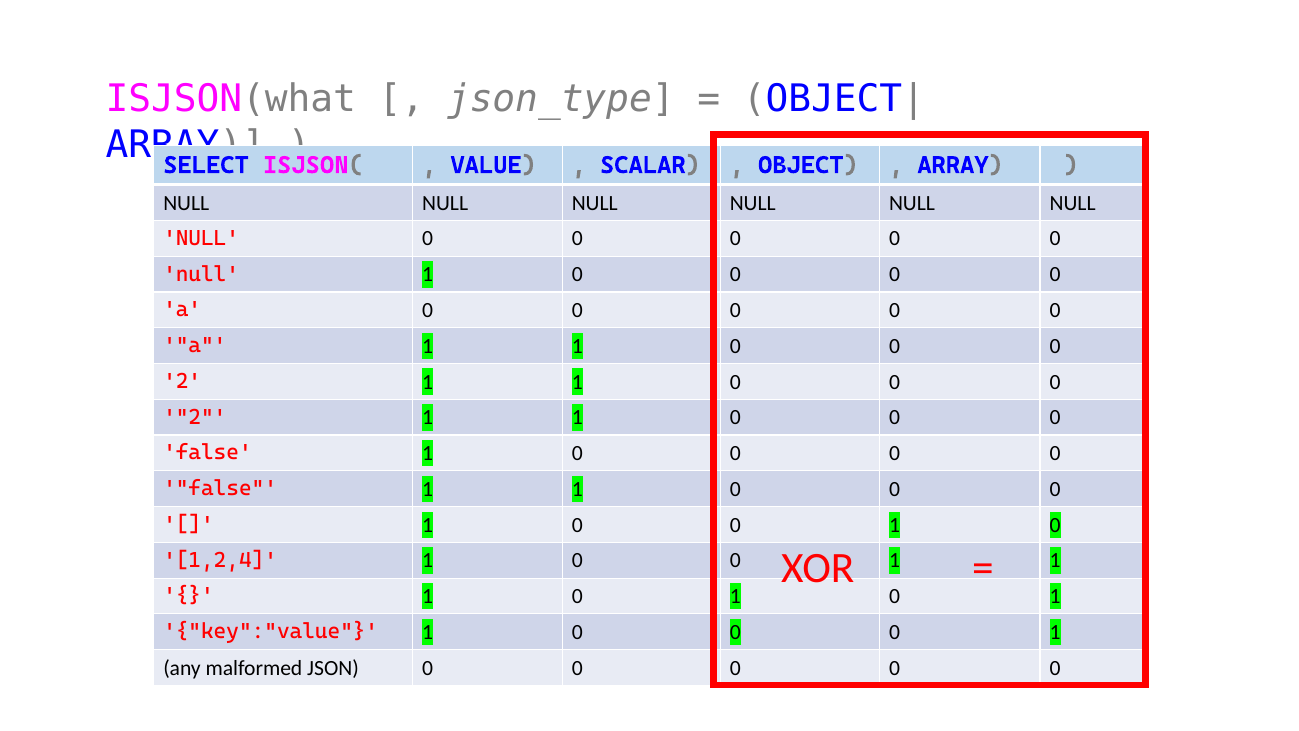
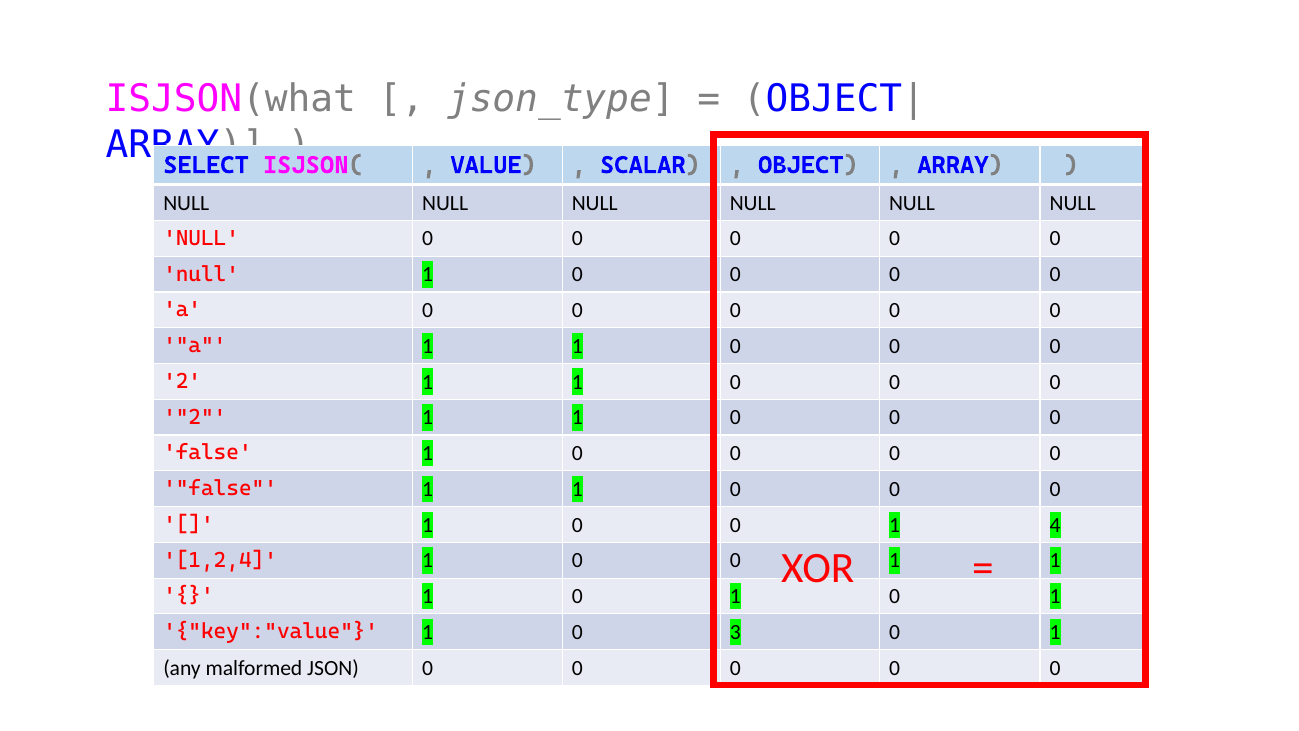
0 0 1 0: 0 -> 4 (1055, 525)
key":"value 1 0 0: 0 -> 3 (735, 632)
